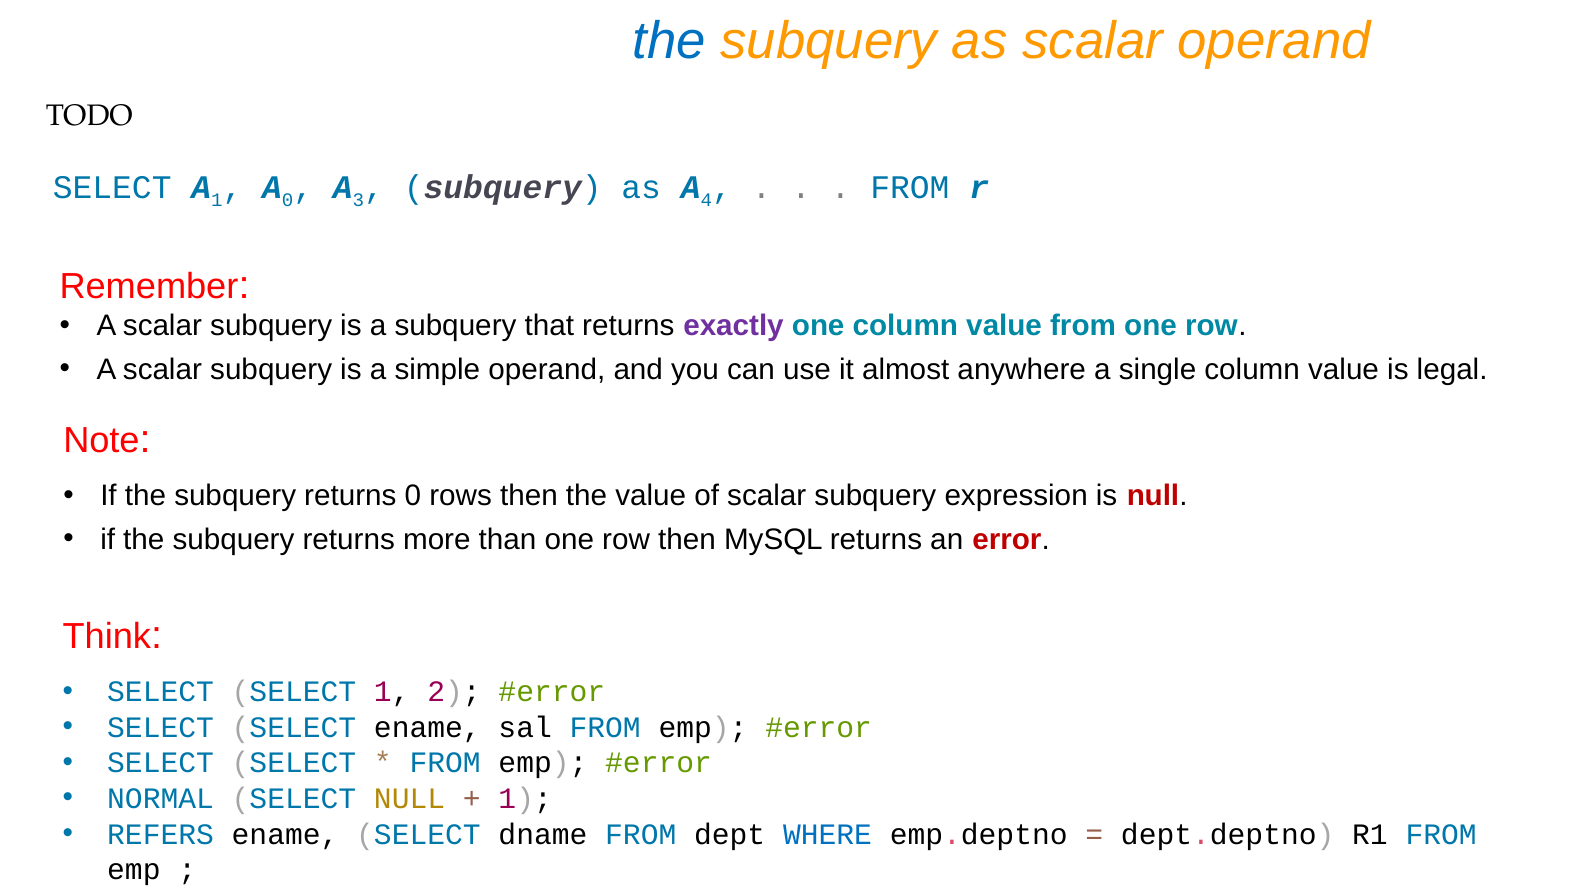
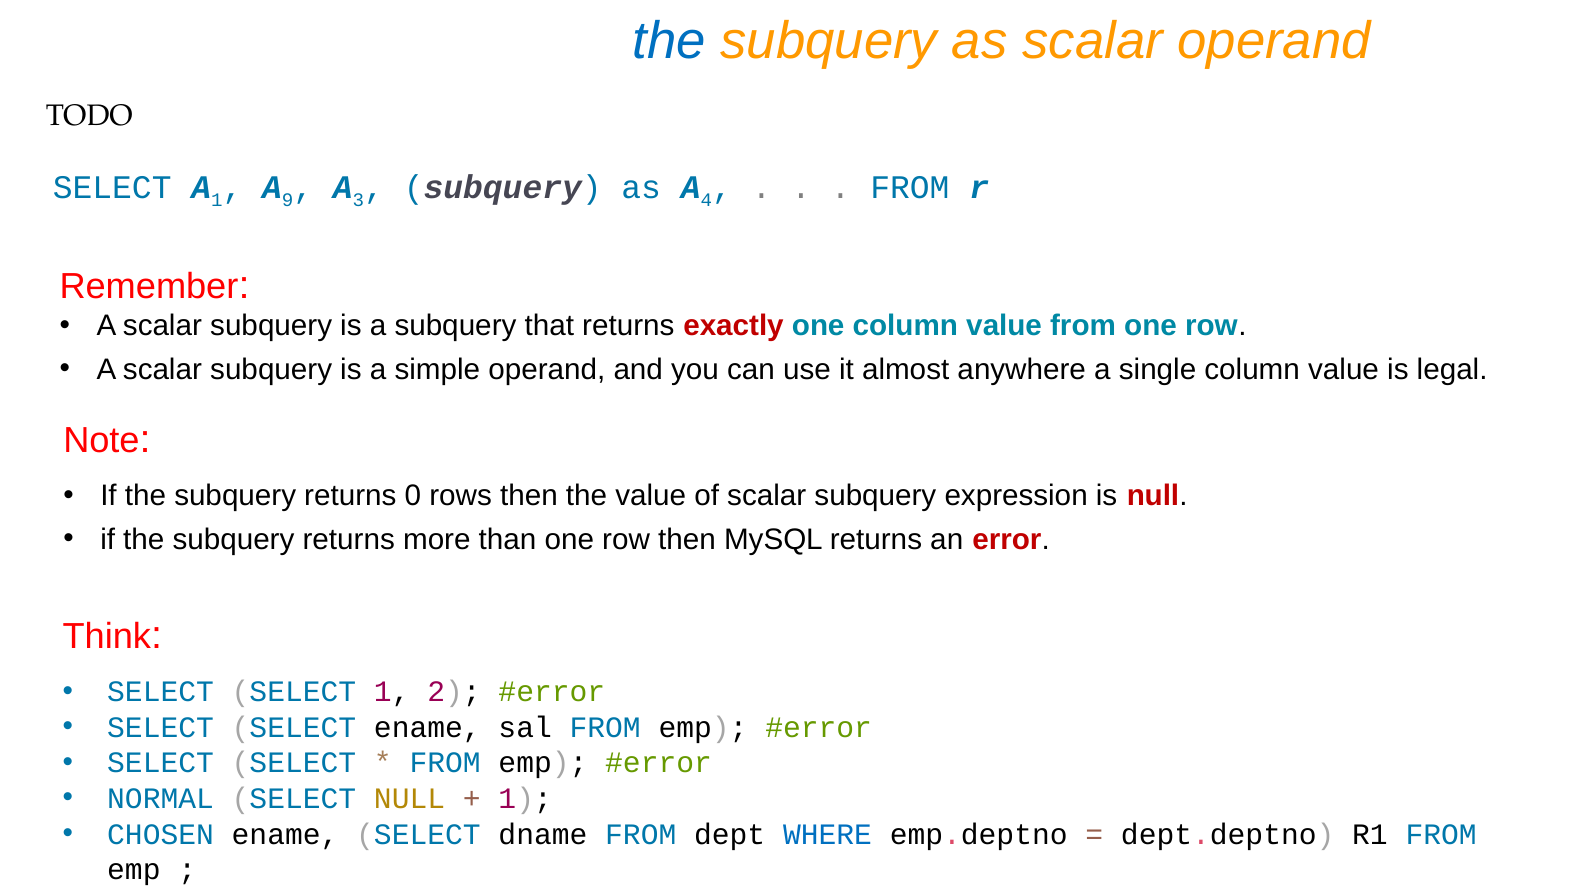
A 0: 0 -> 9 (288, 200)
exactly colour: purple -> red (733, 326)
REFERS: REFERS -> CHOSEN (161, 835)
